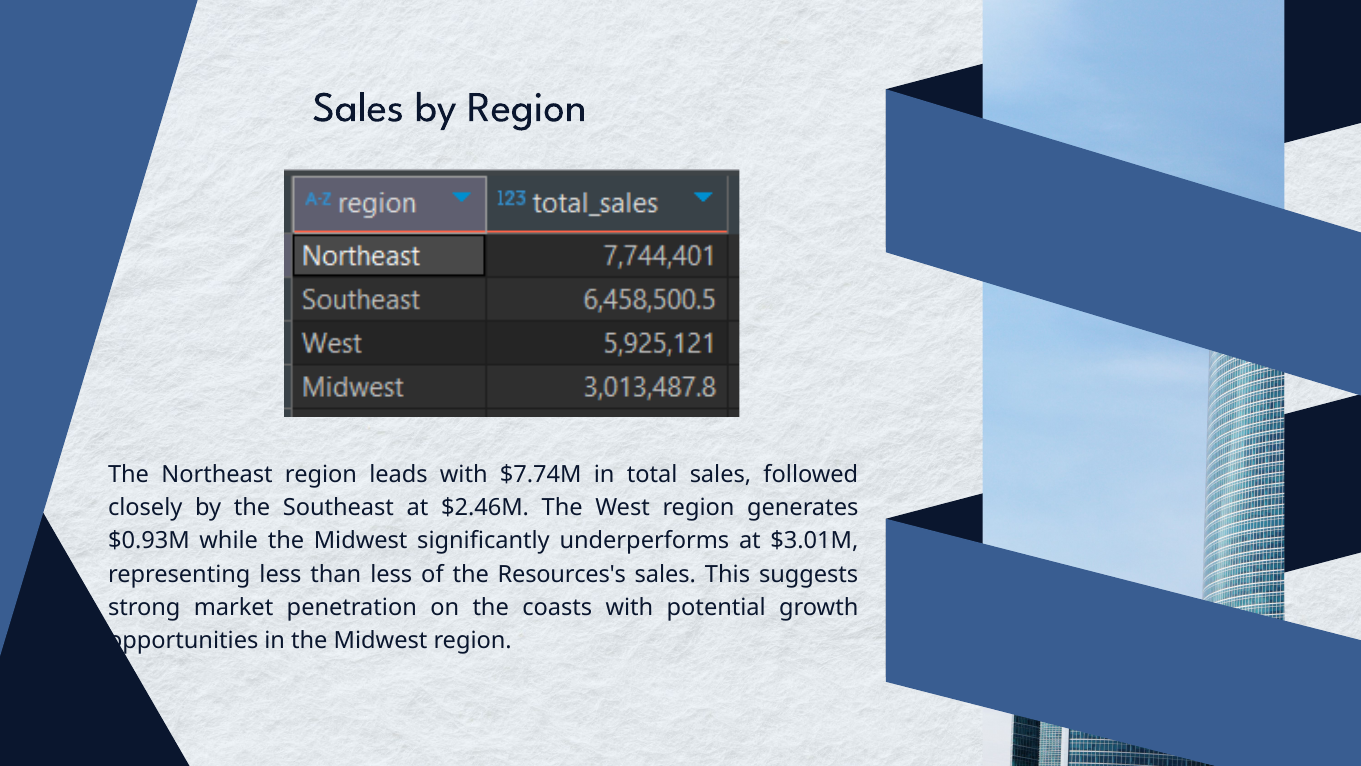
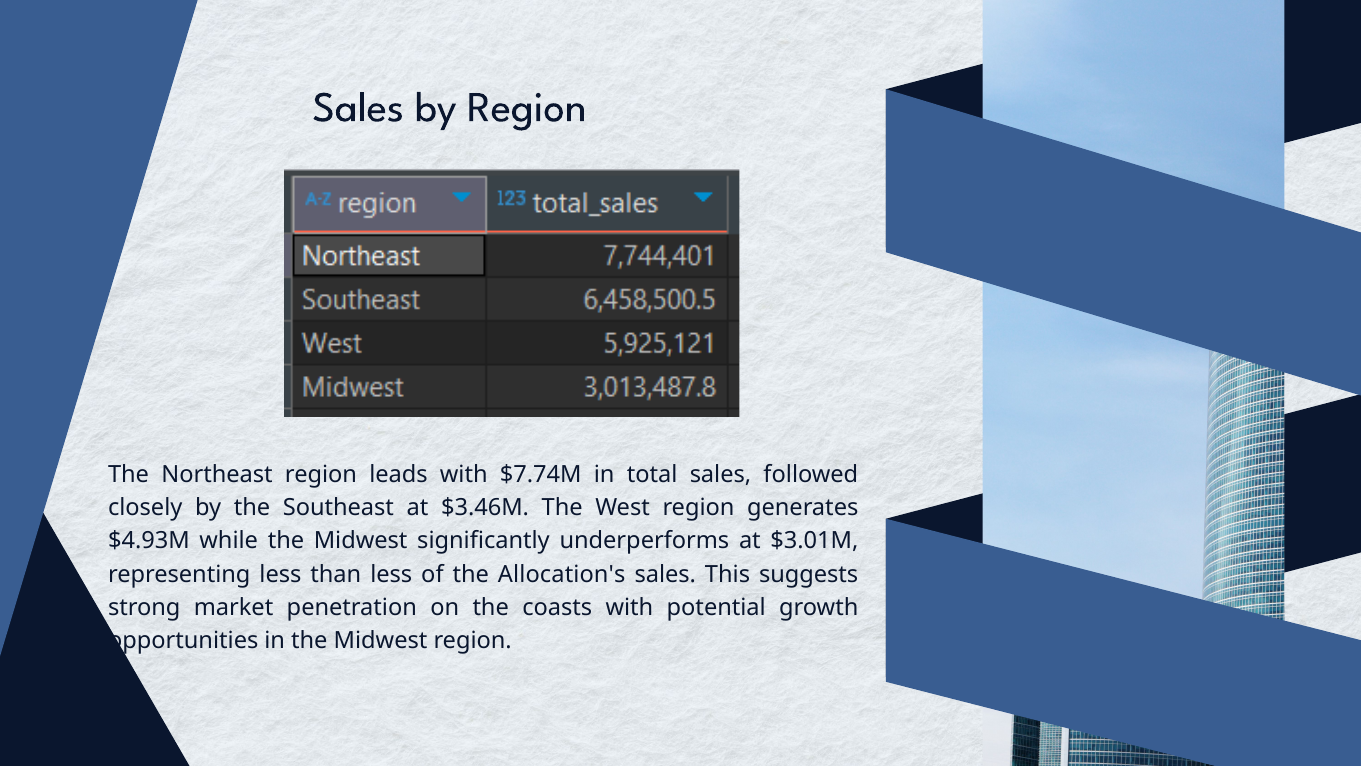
$2.46M: $2.46M -> $3.46M (485, 508)
$0.93M: $0.93M -> $4.93M (149, 541)
Resources's: Resources's -> Allocation's (562, 574)
